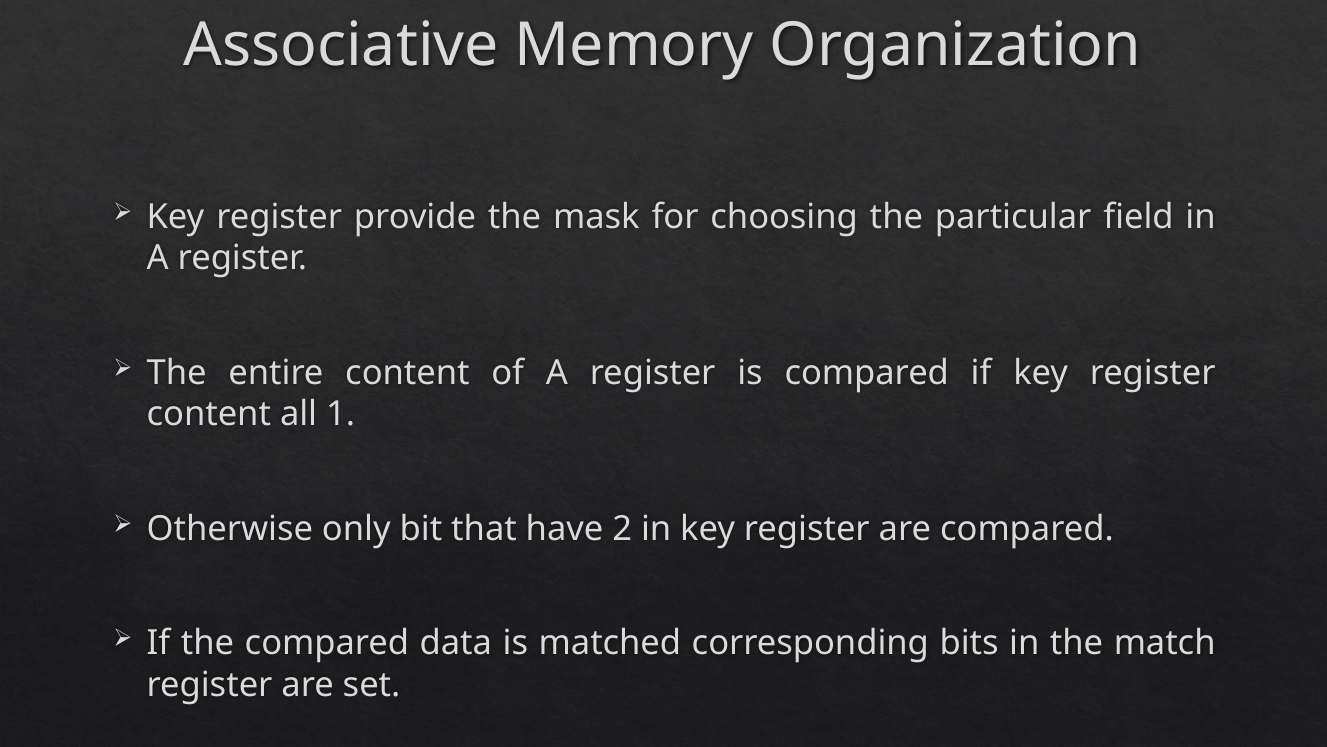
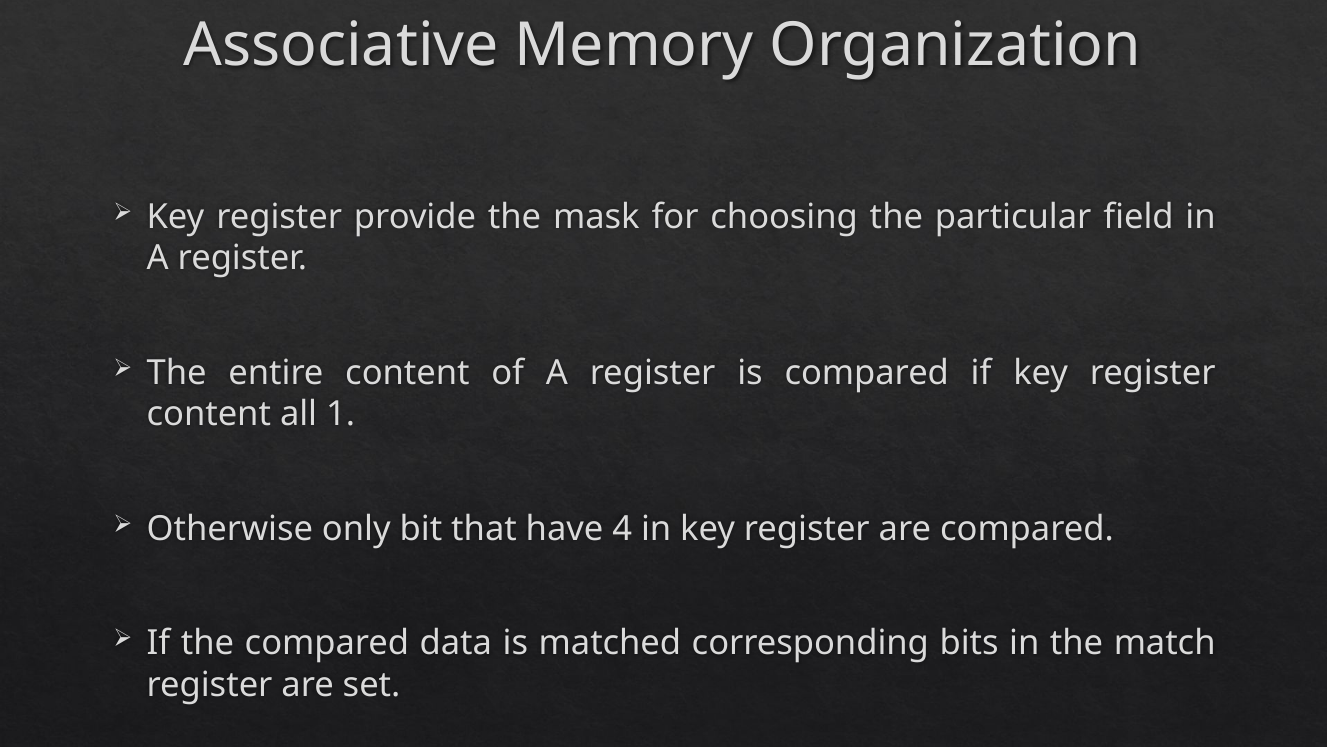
2: 2 -> 4 (622, 529)
